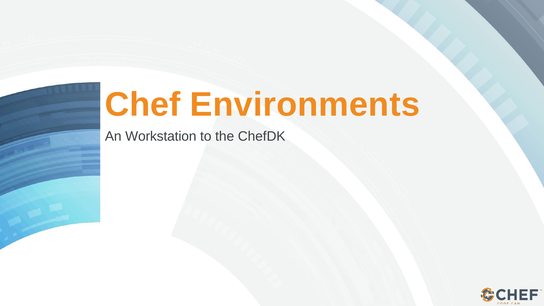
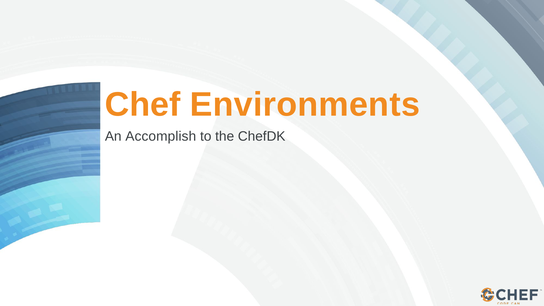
Workstation: Workstation -> Accomplish (161, 136)
